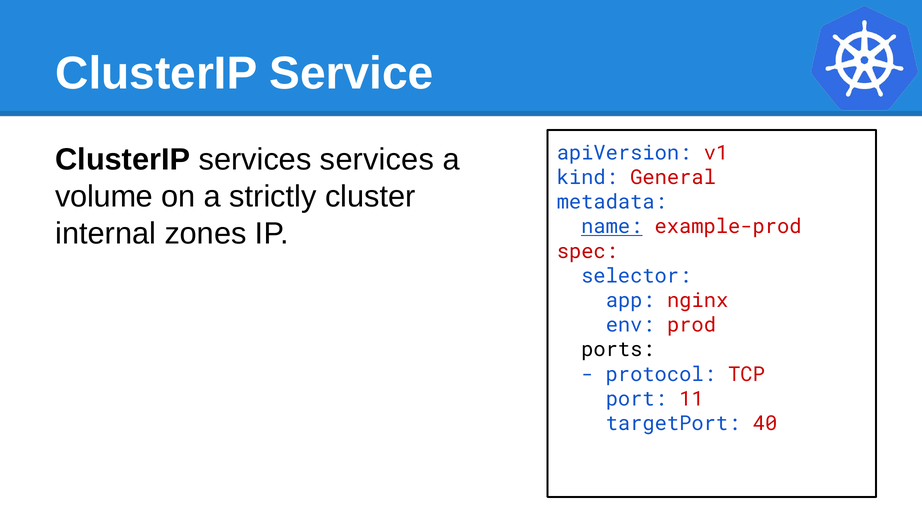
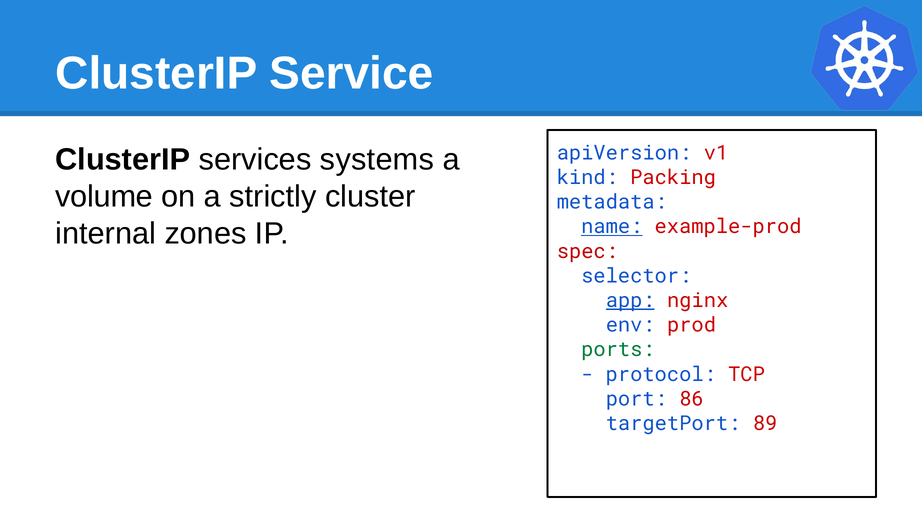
services services: services -> systems (377, 160)
General: General -> Packing (673, 177)
app underline: none -> present (630, 300)
ports colour: black -> green (618, 349)
11: 11 -> 86 (691, 399)
40: 40 -> 89 (765, 423)
